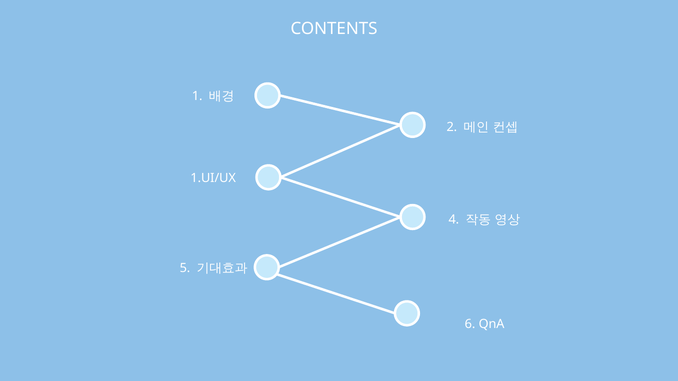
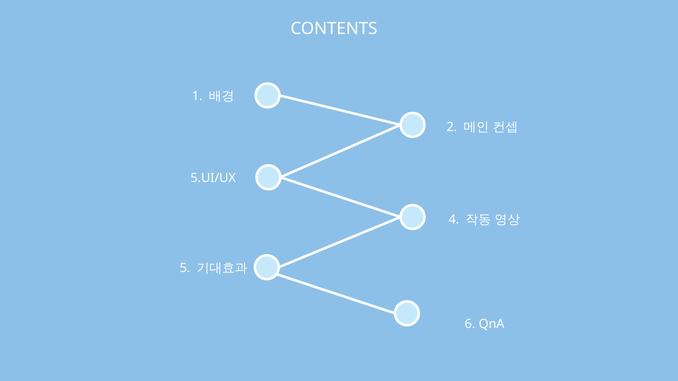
1.UI/UX: 1.UI/UX -> 5.UI/UX (213, 178)
